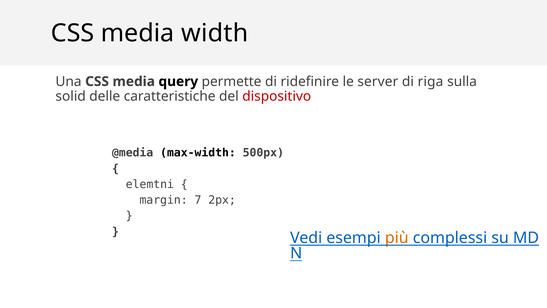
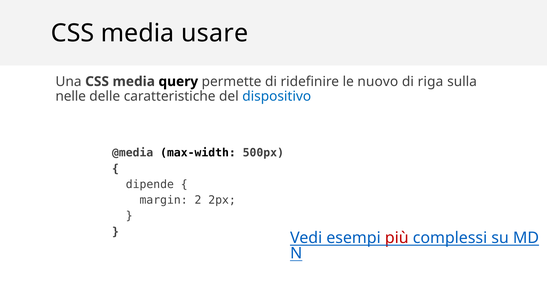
width: width -> usare (215, 33)
server: server -> nuovo (378, 81)
solid: solid -> nelle (71, 96)
dispositivo colour: red -> blue (277, 96)
elemtni: elemtni -> dipende (150, 184)
7: 7 -> 2 (198, 200)
più colour: orange -> red (397, 238)
